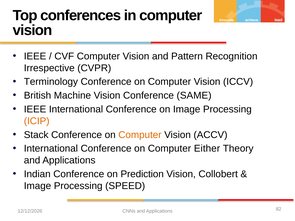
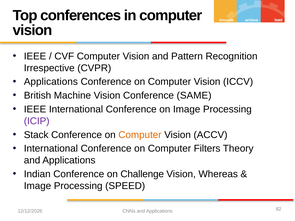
Terminology: Terminology -> Applications (51, 82)
ICIP colour: orange -> purple (37, 121)
Either: Either -> Filters (207, 149)
Prediction: Prediction -> Challenge (142, 174)
Collobert: Collobert -> Whereas (218, 174)
